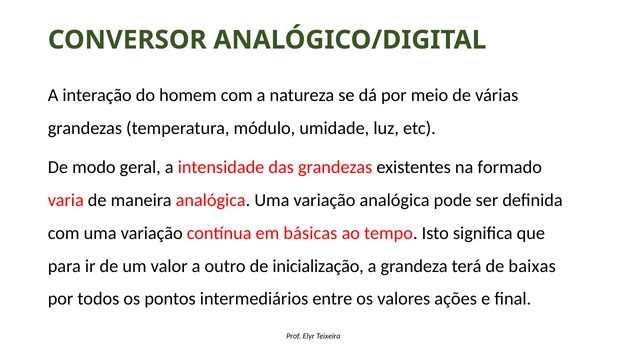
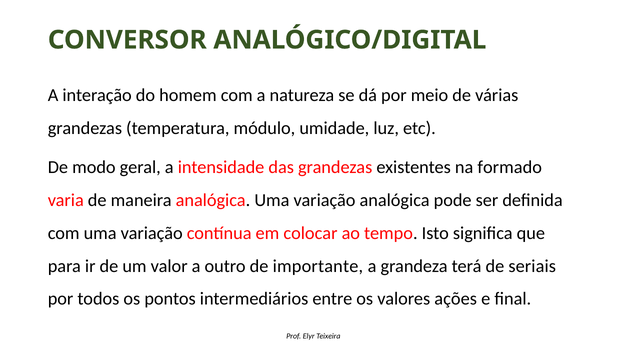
básicas: básicas -> colocar (310, 234)
inicialização: inicialização -> importante (318, 267)
baixas: baixas -> seriais (532, 267)
